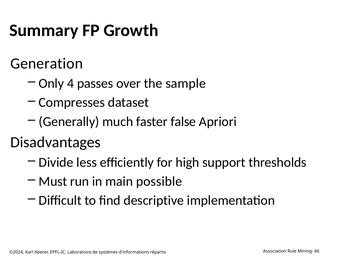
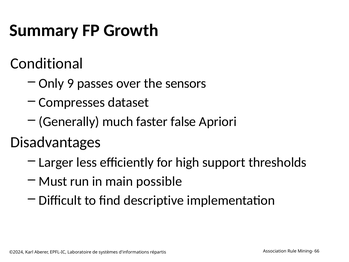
Generation: Generation -> Conditional (47, 63)
4: 4 -> 9 (70, 83)
sample: sample -> sensors (186, 83)
Divide: Divide -> Larger (56, 162)
